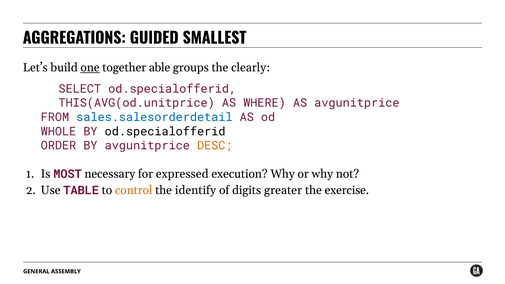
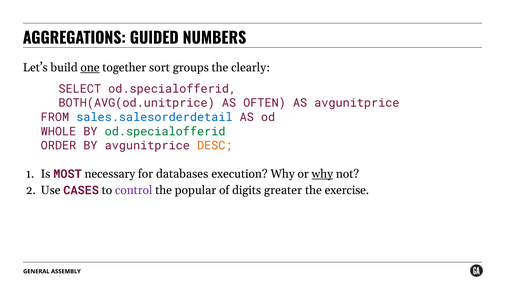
SMALLEST: SMALLEST -> NUMBERS (214, 38)
able: able -> sort (159, 67)
THIS(AVG(od.unitprice: THIS(AVG(od.unitprice -> BOTH(AVG(od.unitprice (137, 103)
WHERE: WHERE -> OFTEN (265, 103)
od.specialofferid colour: black -> green (165, 131)
expressed: expressed -> databases (182, 174)
why underline: none -> present (322, 174)
TABLE: TABLE -> CASES (81, 190)
control colour: orange -> purple (134, 190)
identify: identify -> popular (195, 190)
